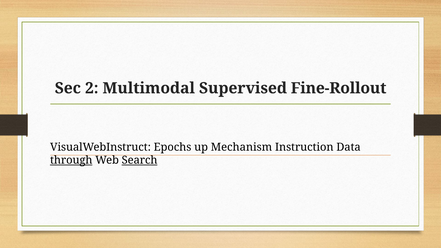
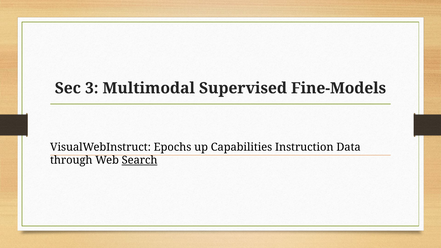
2: 2 -> 3 (92, 88)
Fine-Rollout: Fine-Rollout -> Fine-Models (339, 88)
Mechanism: Mechanism -> Capabilities (242, 147)
through underline: present -> none (71, 160)
